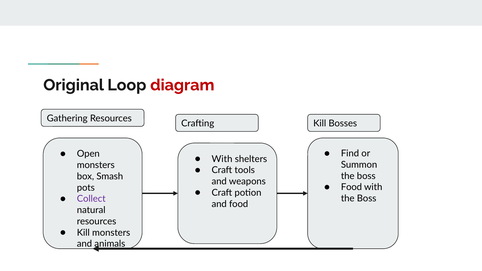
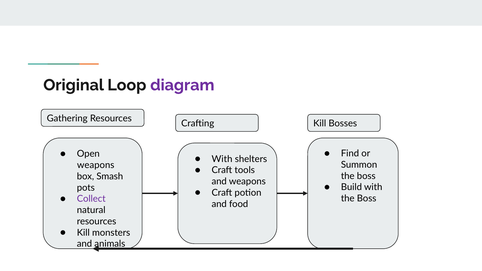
diagram colour: red -> purple (182, 85)
monsters: monsters -> weapons (96, 165)
Food: Food -> Build (351, 187)
